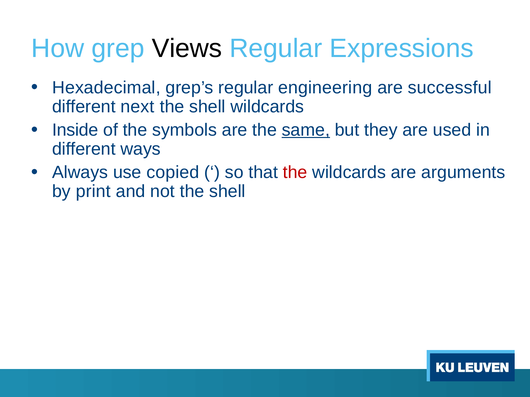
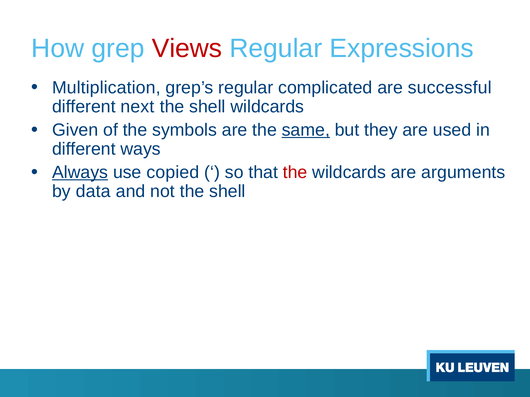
Views colour: black -> red (187, 49)
Hexadecimal: Hexadecimal -> Multiplication (106, 88)
engineering: engineering -> complicated (325, 88)
Inside: Inside -> Given (75, 130)
Always underline: none -> present (80, 173)
print: print -> data (93, 192)
